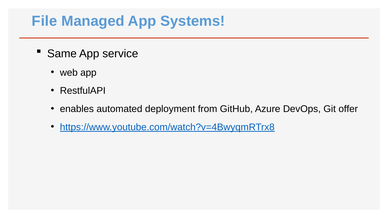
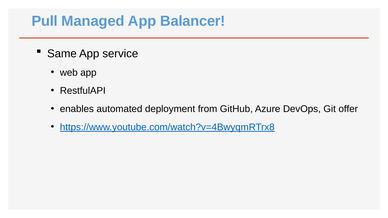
File: File -> Pull (45, 21)
Systems: Systems -> Balancer (193, 21)
